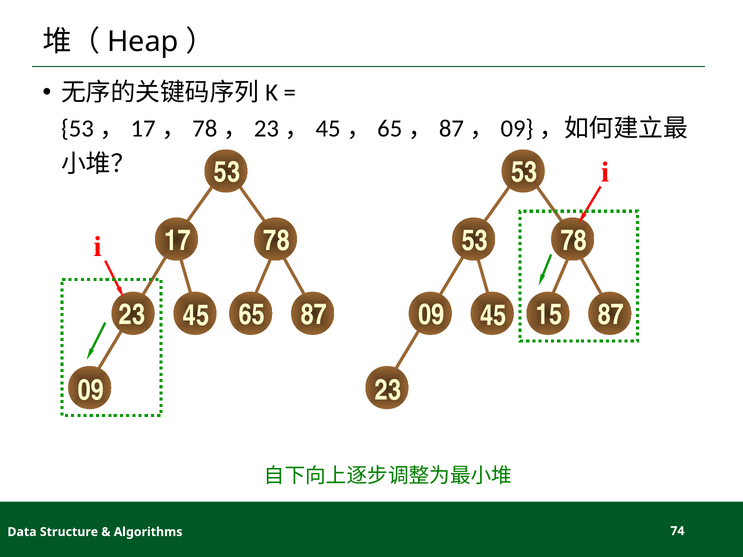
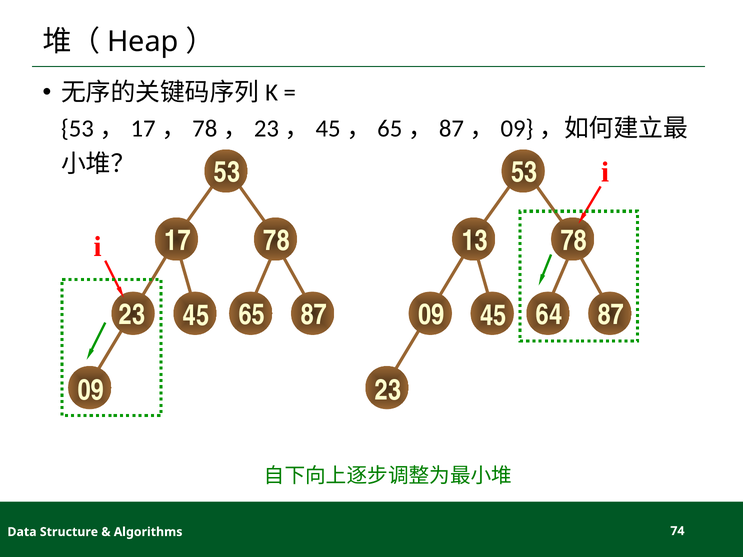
17 53: 53 -> 13 (475, 241)
15: 15 -> 64 (549, 315)
